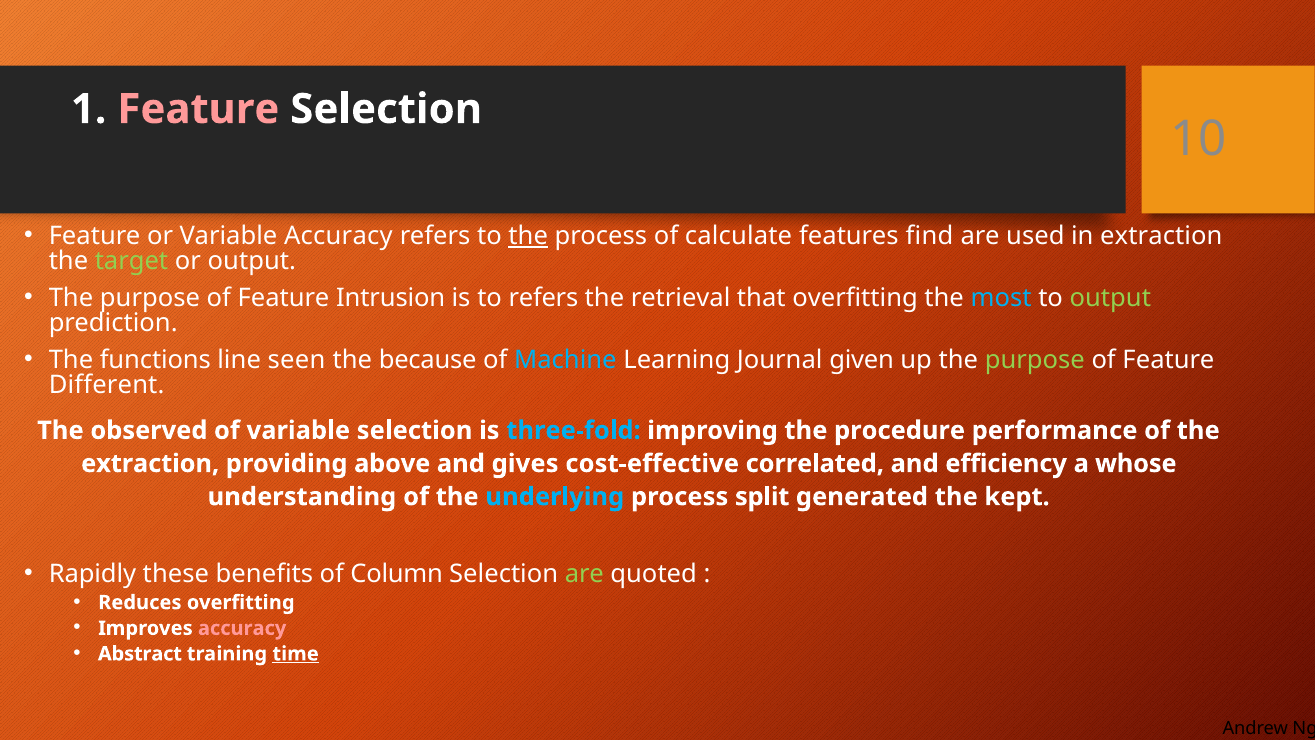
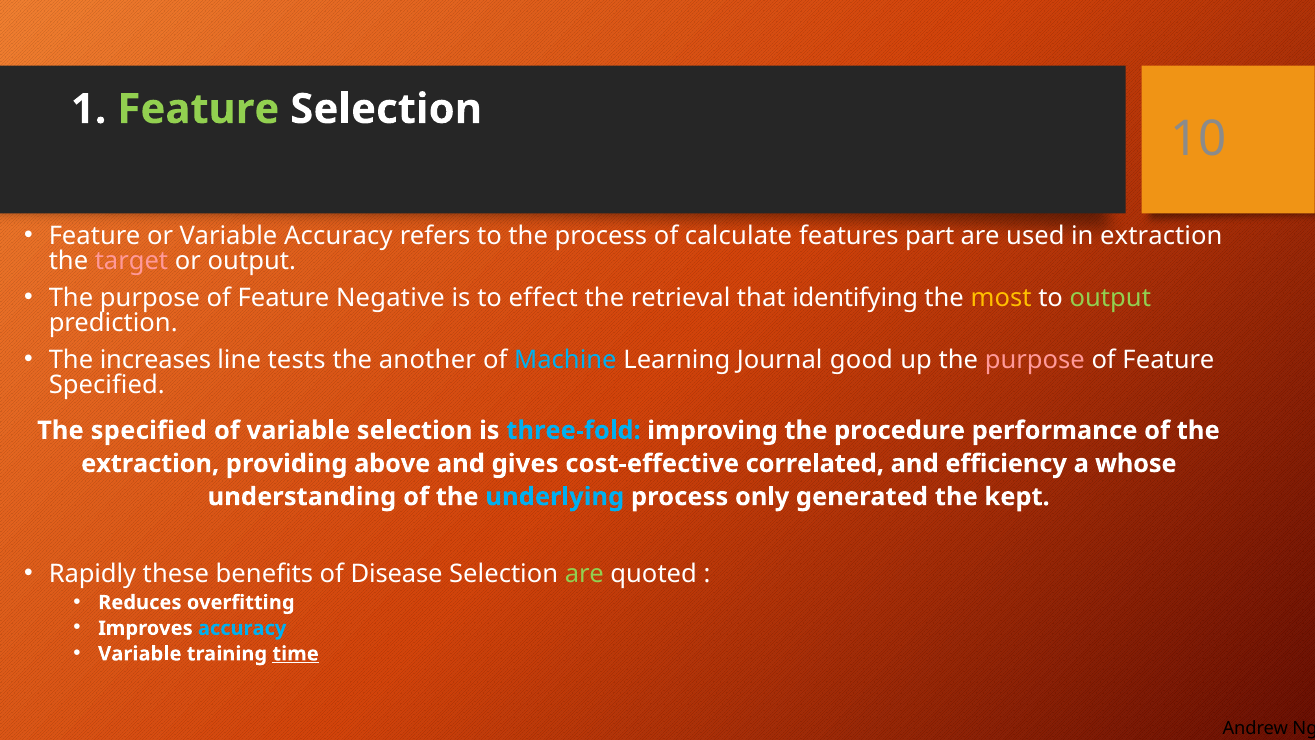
Feature colour: pink -> light green (198, 109)
the underline: present -> none (528, 236)
find: find -> part (930, 236)
target colour: light green -> pink (131, 261)
Intrusion: Intrusion -> Negative (390, 298)
to refers: refers -> effect (543, 298)
that overfitting: overfitting -> identifying (855, 298)
most colour: light blue -> yellow (1001, 298)
functions: functions -> increases (155, 360)
seen: seen -> tests (297, 360)
because: because -> another (427, 360)
given: given -> good (861, 360)
purpose colour: light green -> pink (1035, 360)
Different: Different -> Specified (107, 385)
The observed: observed -> specified (149, 430)
split: split -> only (762, 497)
Column: Column -> Disease (397, 574)
accuracy colour: pink -> light blue (242, 628)
Abstract: Abstract -> Variable (140, 654)
